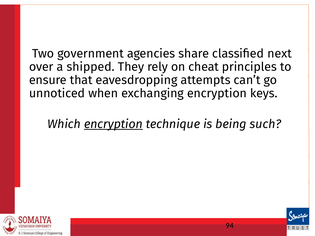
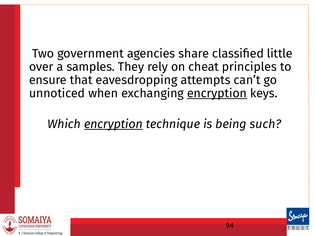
next: next -> little (280, 54)
shipped: shipped -> samples (91, 67)
encryption underline: none -> present (217, 93)
